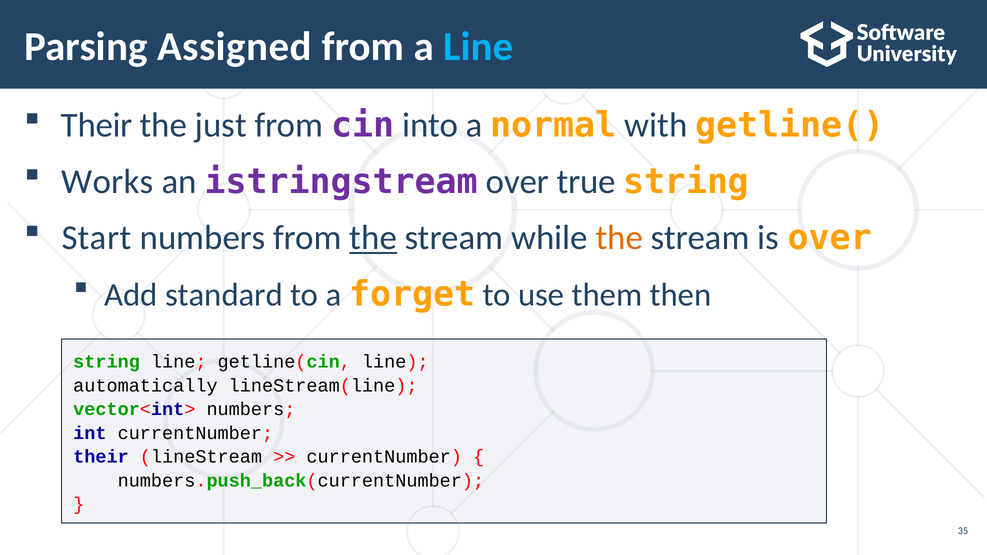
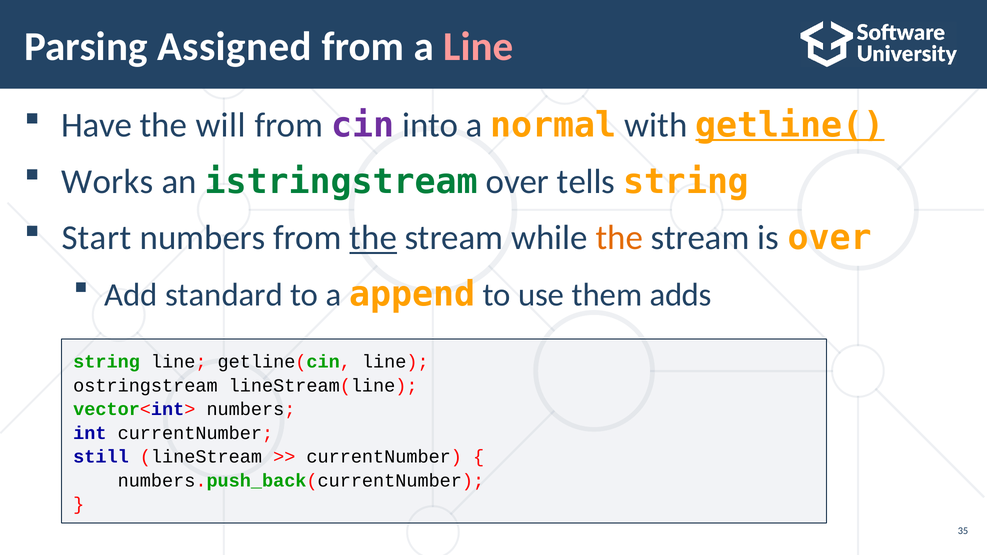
Line colour: light blue -> pink (478, 47)
Their: Their -> Have (97, 125)
just: just -> will (221, 125)
getline( underline: none -> present (790, 125)
istringstream colour: purple -> green (341, 182)
true: true -> tells (586, 182)
forget: forget -> append (412, 294)
then: then -> adds (681, 295)
automatically: automatically -> ostringstream (145, 386)
their: their -> still (101, 457)
